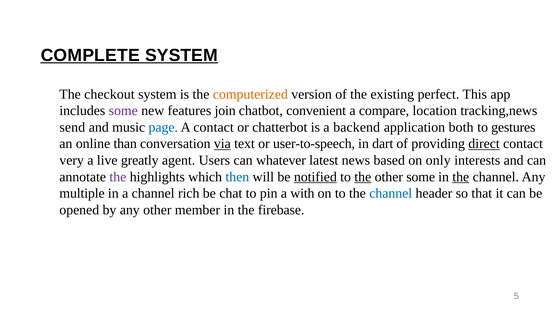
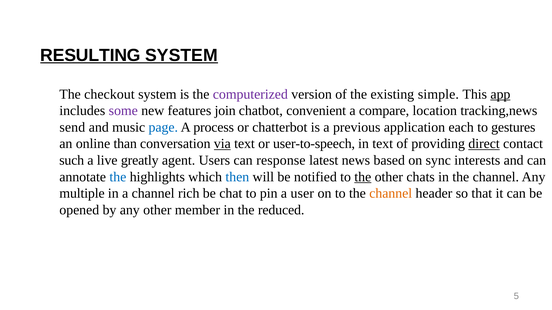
COMPLETE: COMPLETE -> RESULTING (90, 55)
computerized colour: orange -> purple (250, 94)
perfect: perfect -> simple (438, 94)
app underline: none -> present (500, 94)
A contact: contact -> process (214, 127)
backend: backend -> previous (357, 127)
both: both -> each (461, 127)
in dart: dart -> text (383, 144)
very: very -> such (72, 161)
whatever: whatever -> response (281, 161)
only: only -> sync (438, 161)
the colour: purple -> blue (118, 177)
notified underline: present -> none (315, 177)
other some: some -> chats (421, 177)
the underline: present -> none (461, 177)
with: with -> user (302, 194)
channel colour: blue -> orange (391, 194)
firebase: firebase -> reduced (281, 210)
